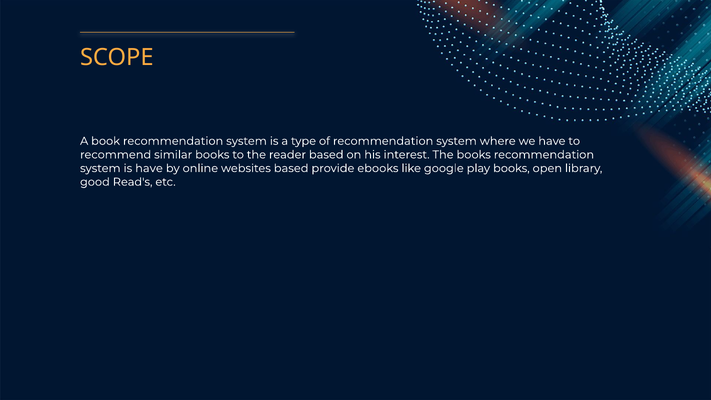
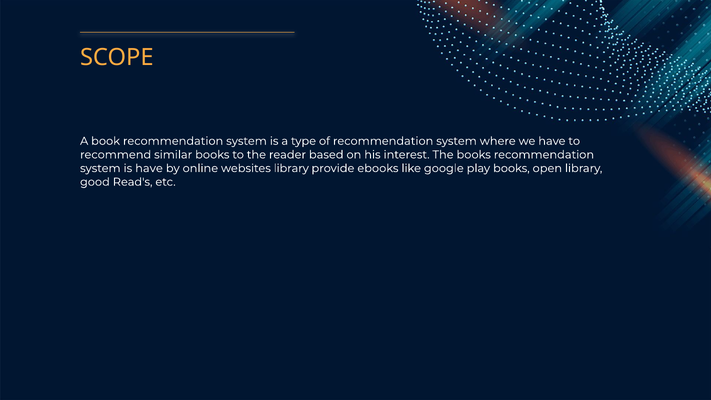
websites based: based -> library (291, 168)
